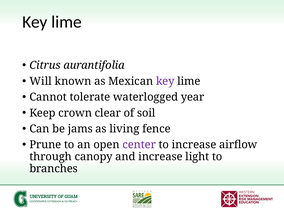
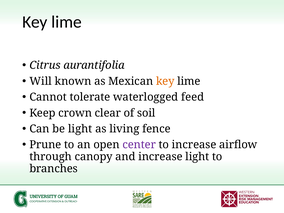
key colour: purple -> orange (165, 81)
year: year -> feed (193, 97)
be jams: jams -> light (80, 129)
